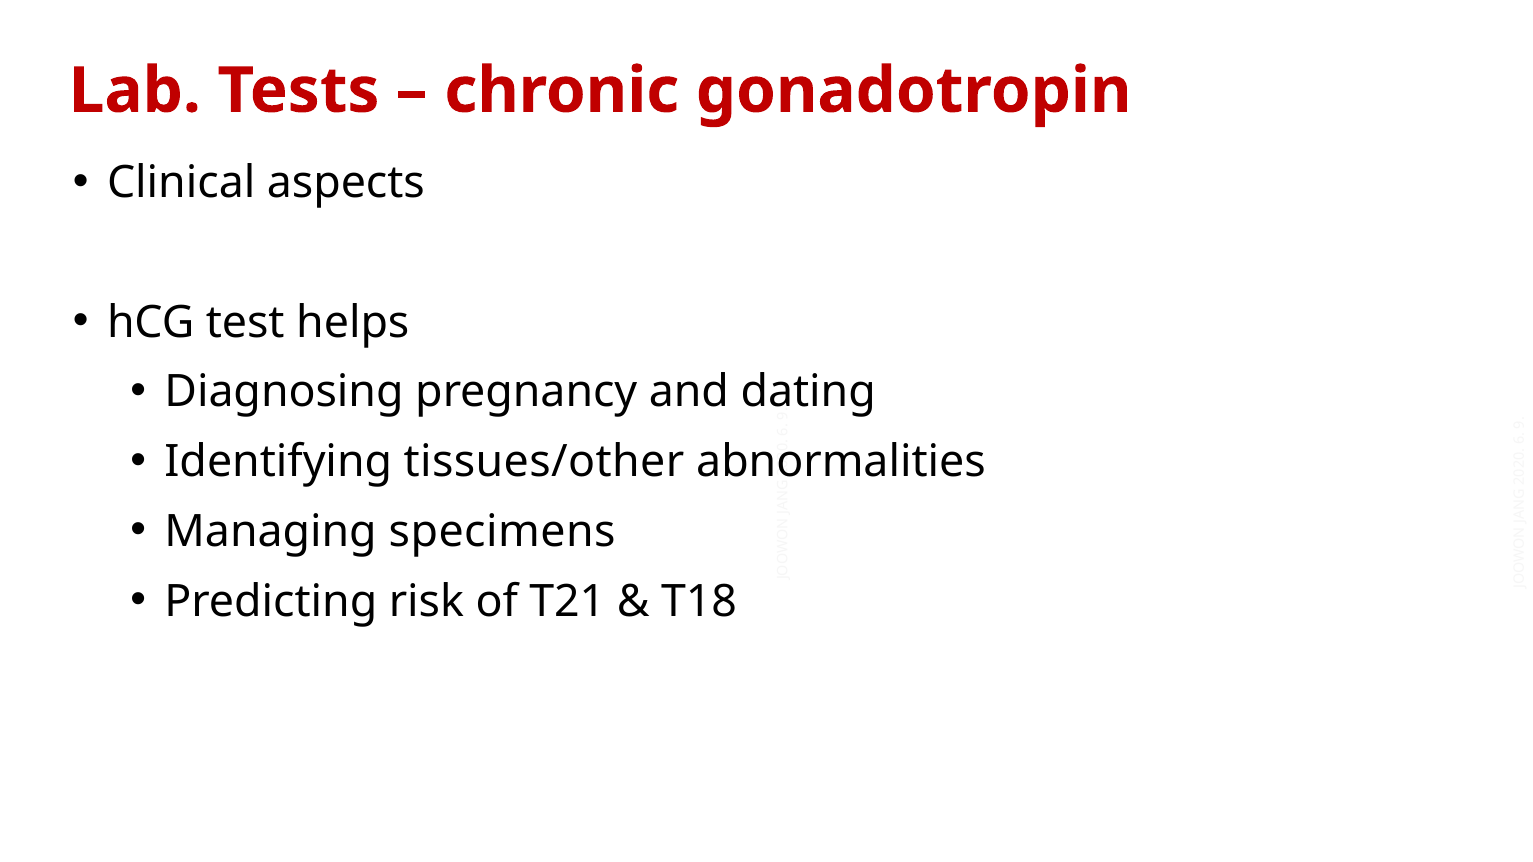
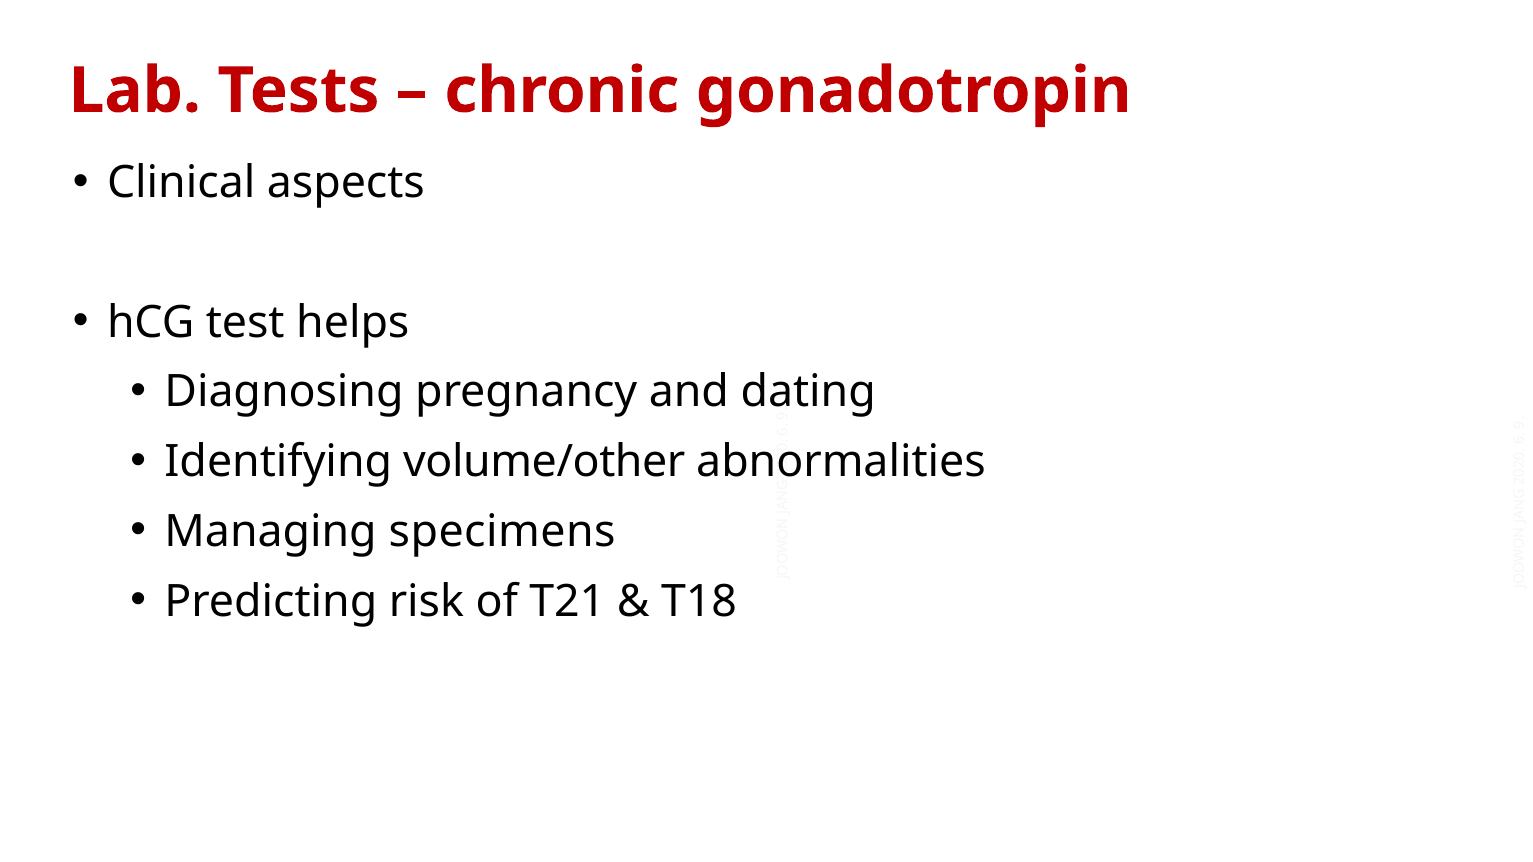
tissues/other: tissues/other -> volume/other (544, 462)
